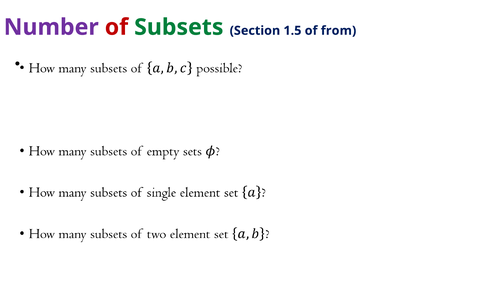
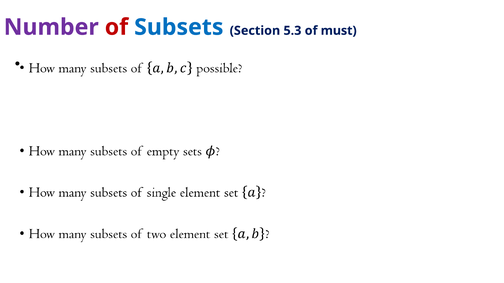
Subsets colour: green -> blue (179, 27)
1.5: 1.5 -> 5.3 (292, 31)
from: from -> must (339, 31)
